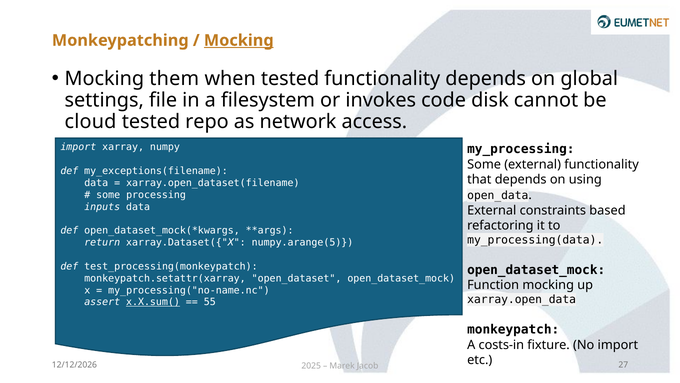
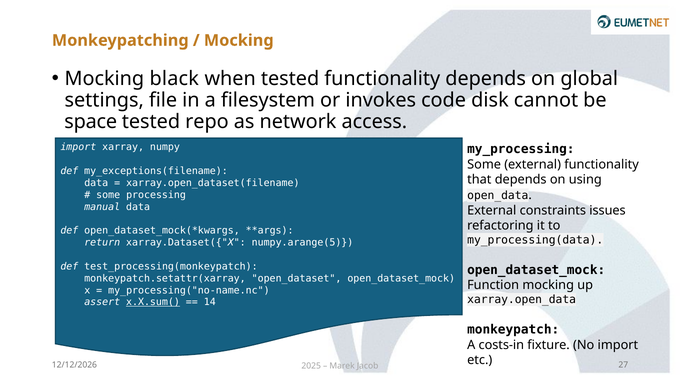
Mocking underline: present -> none (239, 40)
them: them -> black (174, 78)
cloud: cloud -> space (91, 121)
inputs: inputs -> manual (102, 207)
based: based -> issues (608, 210)
55: 55 -> 14 (210, 302)
